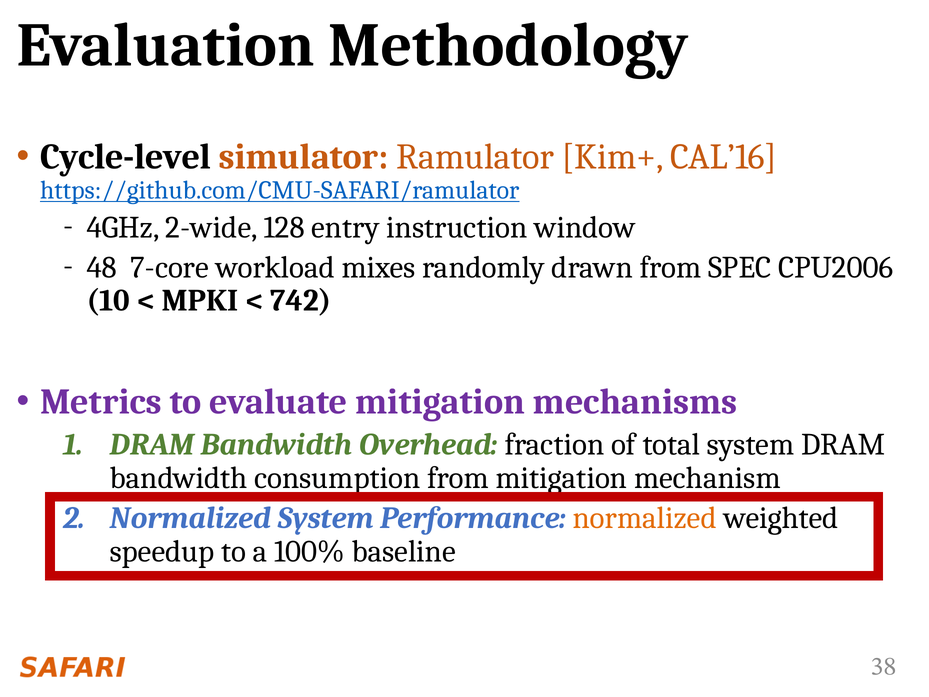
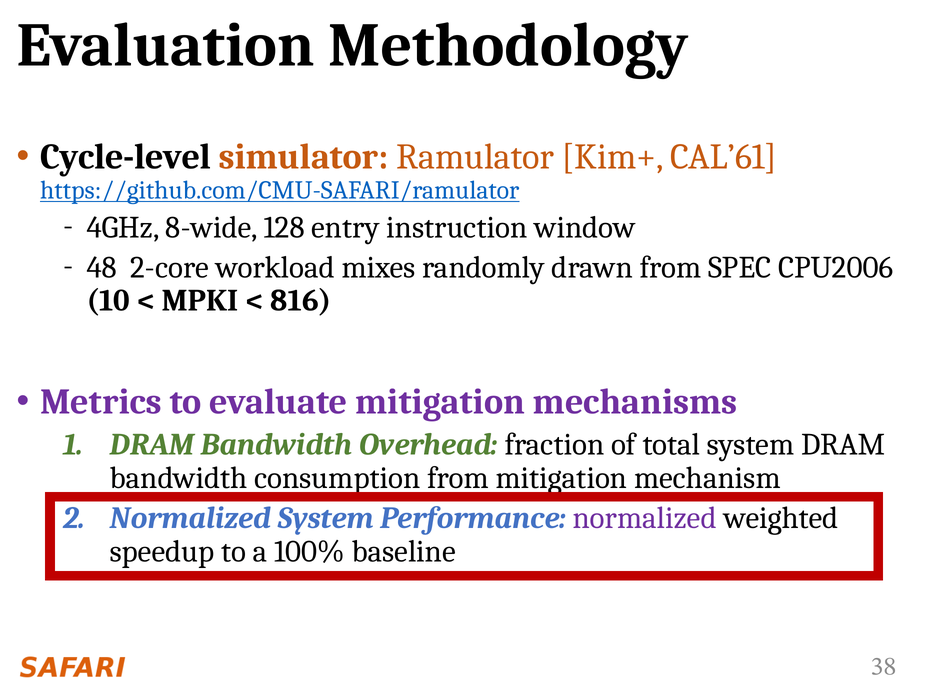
CAL’16: CAL’16 -> CAL’61 (724, 157)
2-wide: 2-wide -> 8-wide (212, 227)
7-core: 7-core -> 2-core (170, 267)
742: 742 -> 816 (301, 301)
normalized colour: orange -> purple (645, 518)
